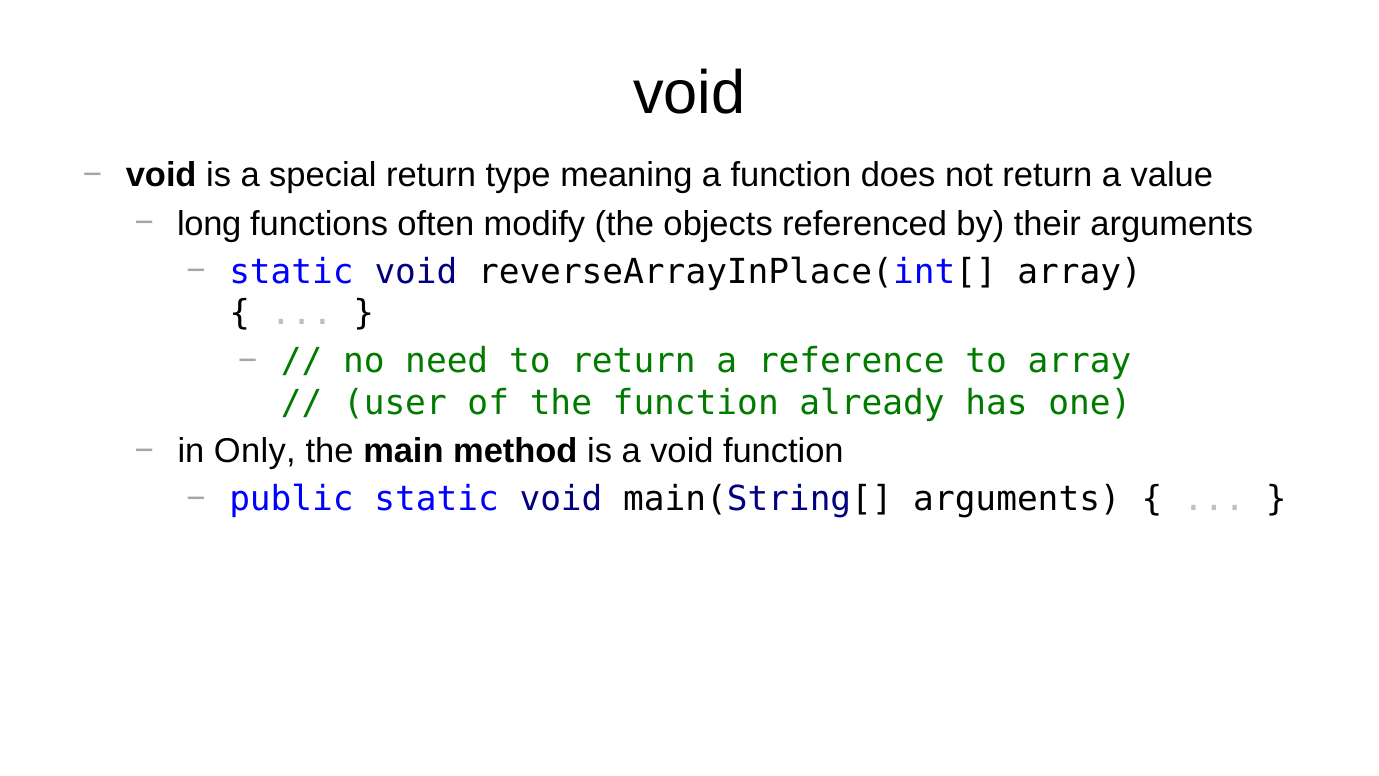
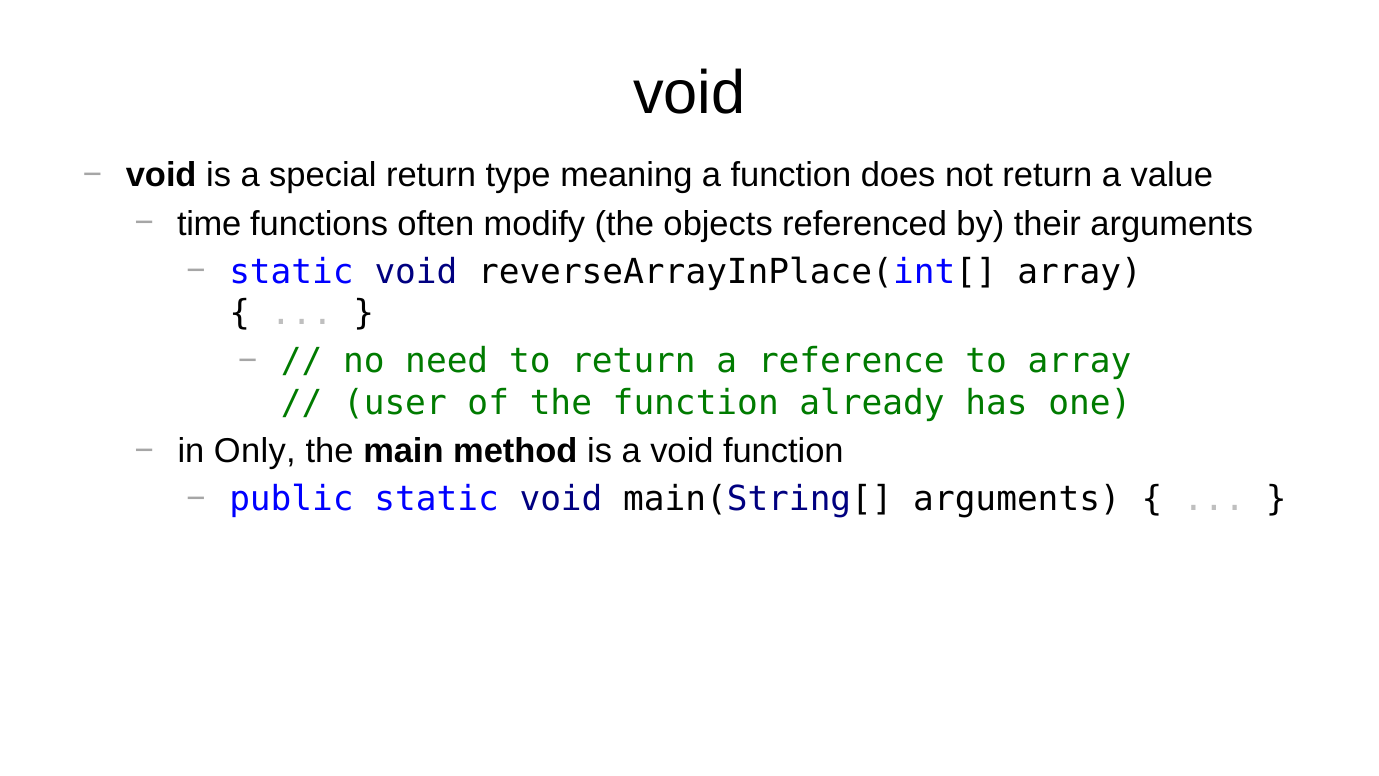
long: long -> time (209, 224)
